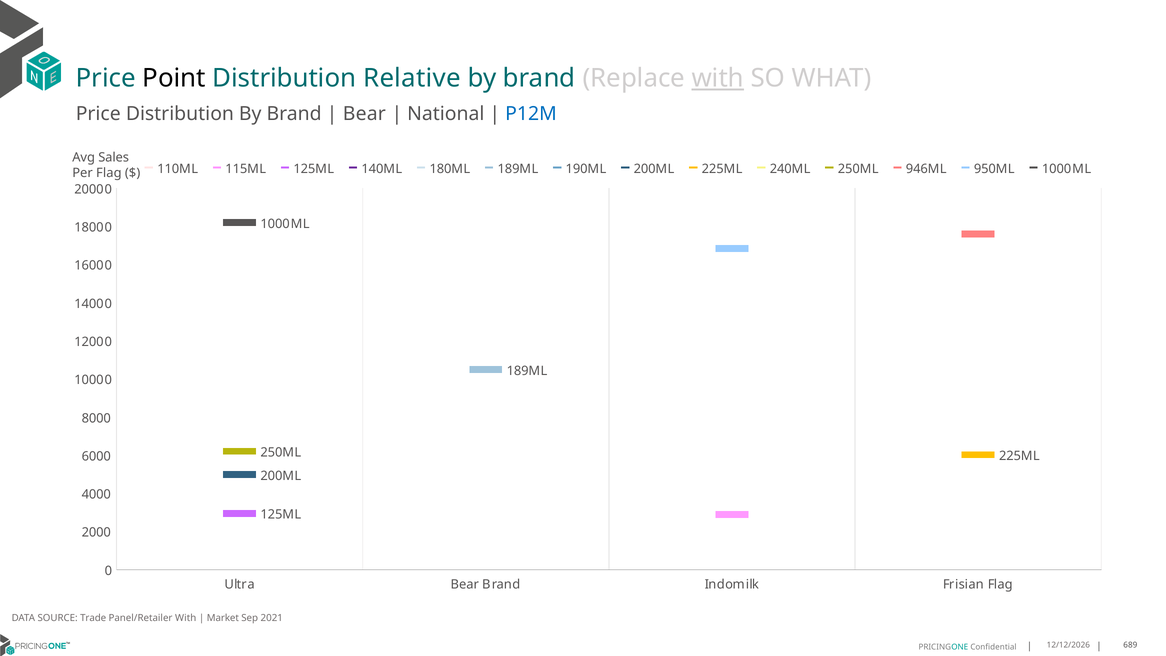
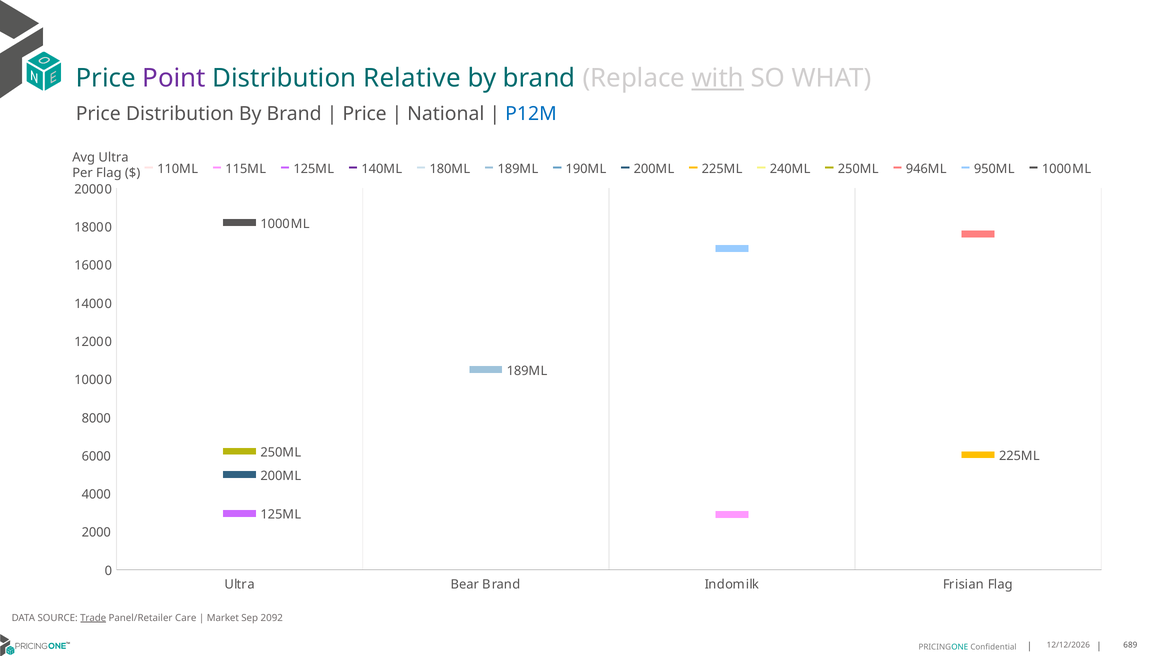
Point colour: black -> purple (174, 78)
Bear: Bear -> Price (365, 114)
Avg Sales: Sales -> Ultra (114, 158)
Trade underline: none -> present (93, 618)
Panel/Retailer With: With -> Care (186, 618)
2021: 2021 -> 2092 (272, 618)
